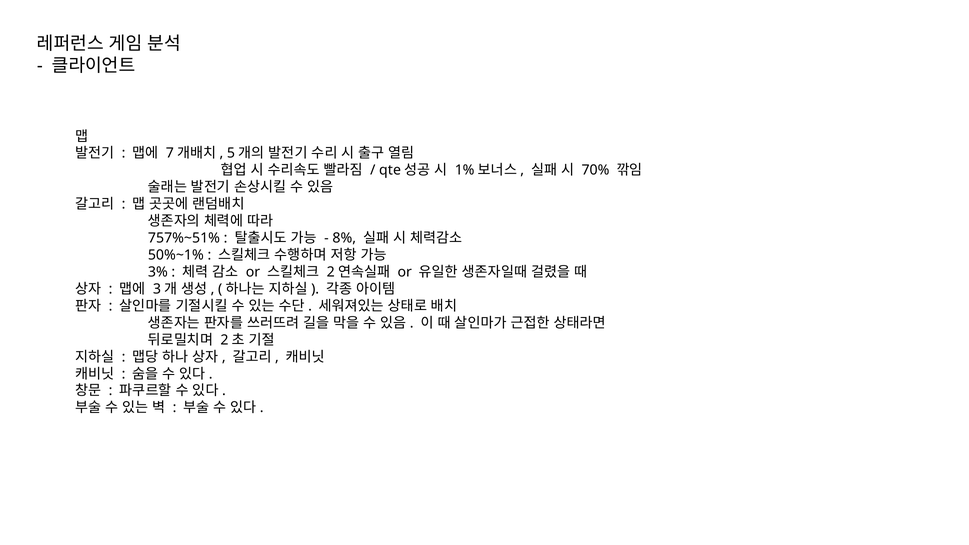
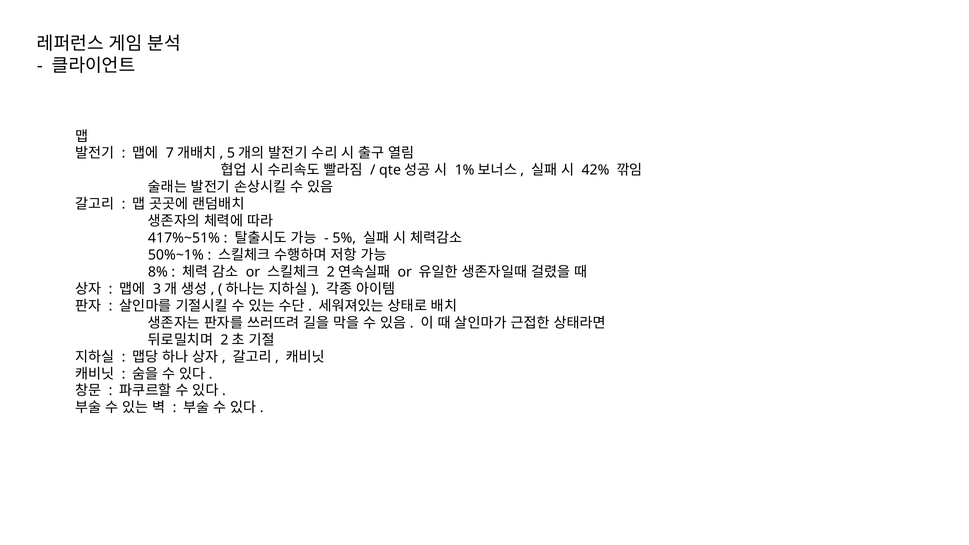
70%: 70% -> 42% (595, 170)
757%~51%: 757%~51% -> 417%~51% (184, 238)
8%: 8% -> 5% (344, 238)
3%: 3% -> 8% (158, 272)
